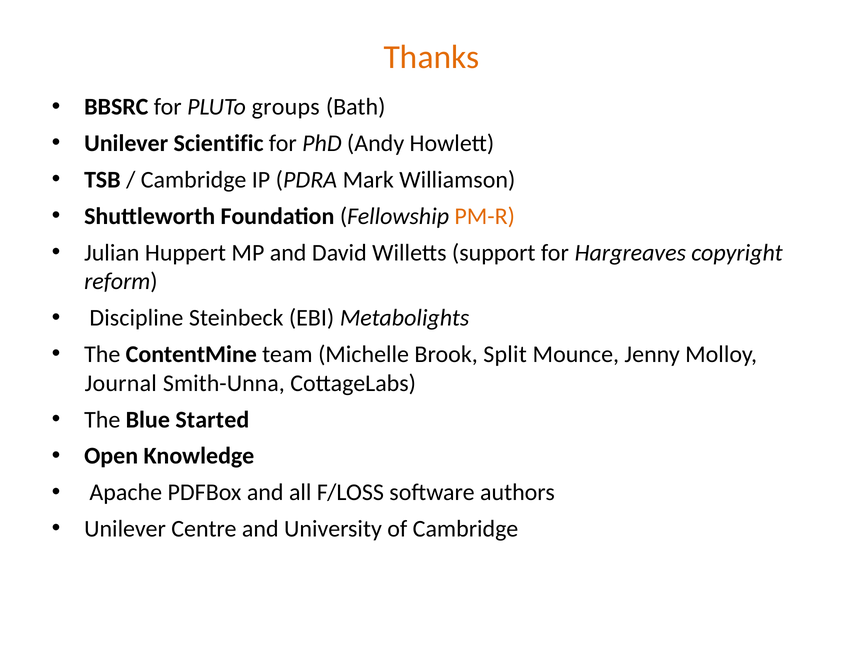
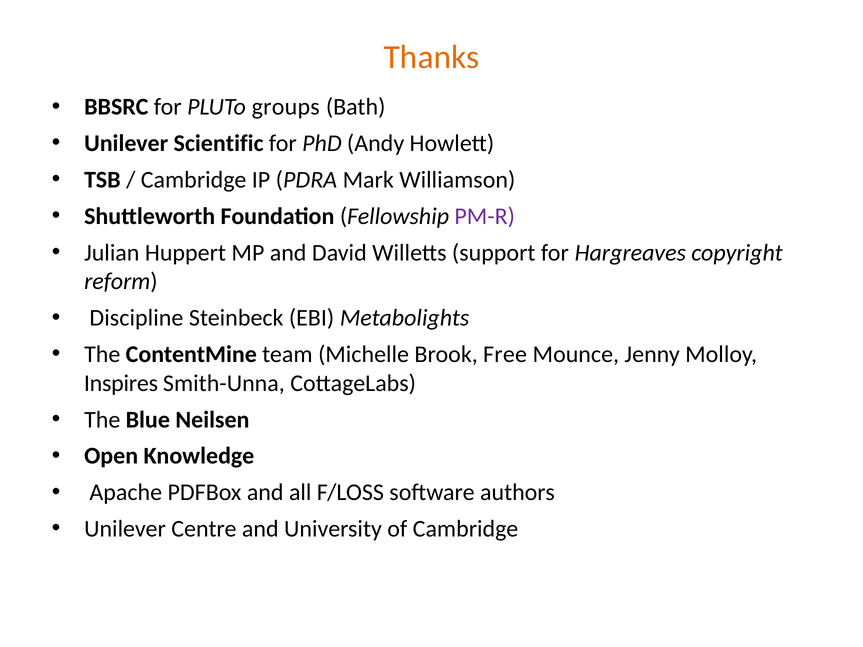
PM-R colour: orange -> purple (485, 216)
Split: Split -> Free (505, 355)
Journal: Journal -> Inspires (121, 383)
Started: Started -> Neilsen (212, 420)
